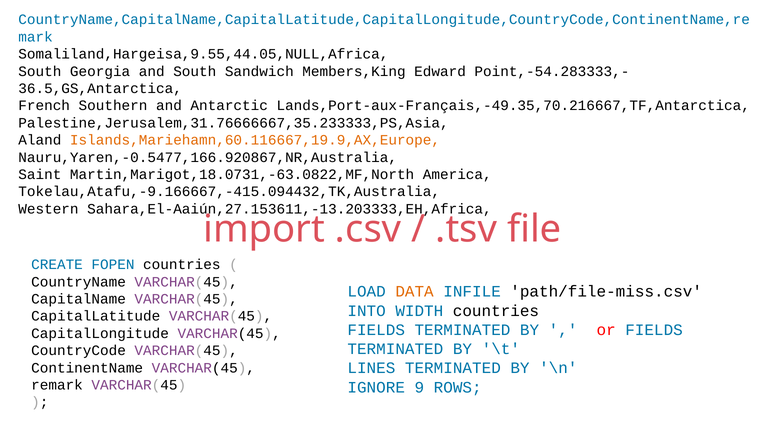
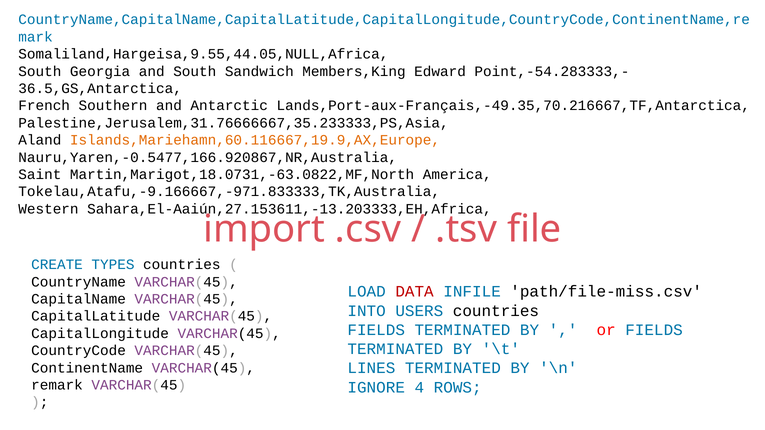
Tokelau,Atafu,-9.166667,-415.094432,TK,Australia: Tokelau,Atafu,-9.166667,-415.094432,TK,Australia -> Tokelau,Atafu,-9.166667,-971.833333,TK,Australia (229, 192)
FOPEN: FOPEN -> TYPES (113, 265)
DATA colour: orange -> red (415, 292)
WIDTH: WIDTH -> USERS (419, 311)
9: 9 -> 4 (419, 388)
